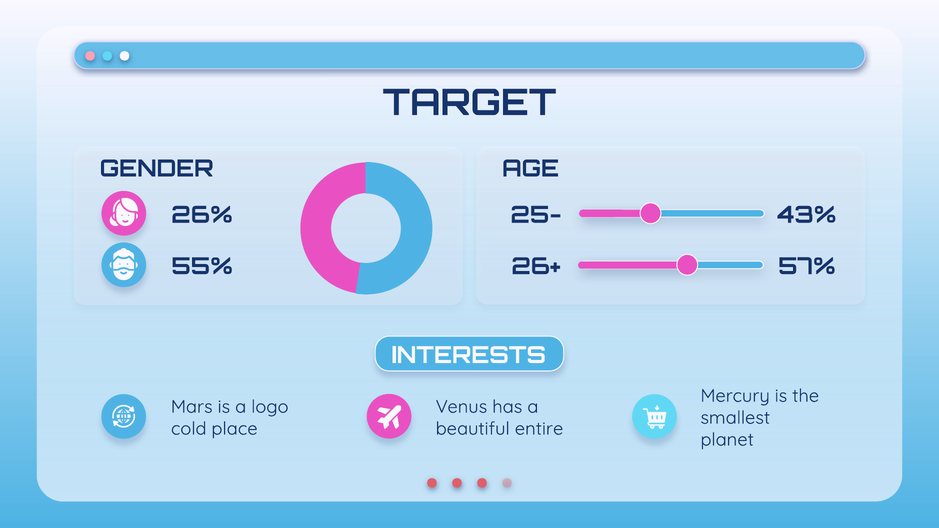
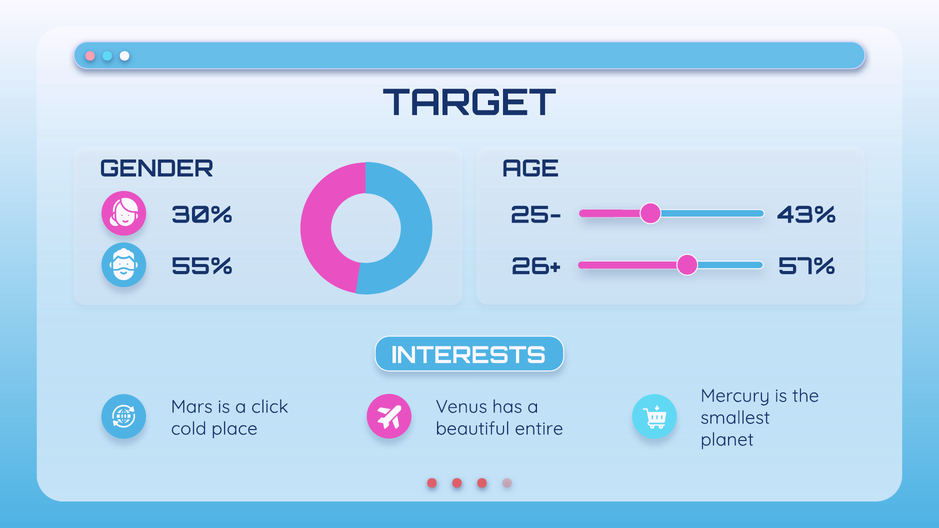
26%: 26% -> 30% (202, 215)
logo: logo -> click (270, 407)
